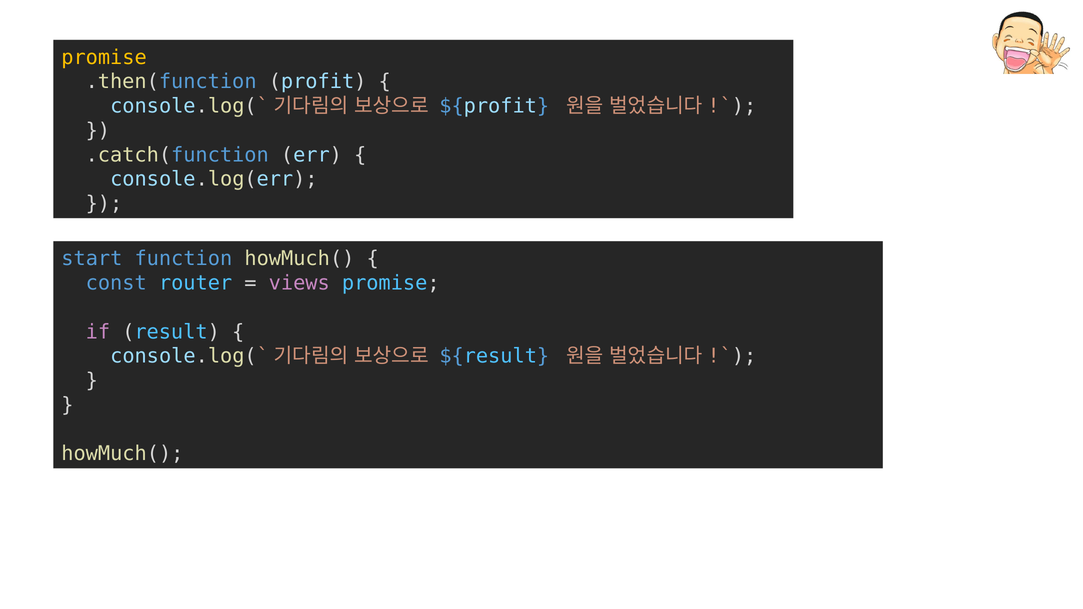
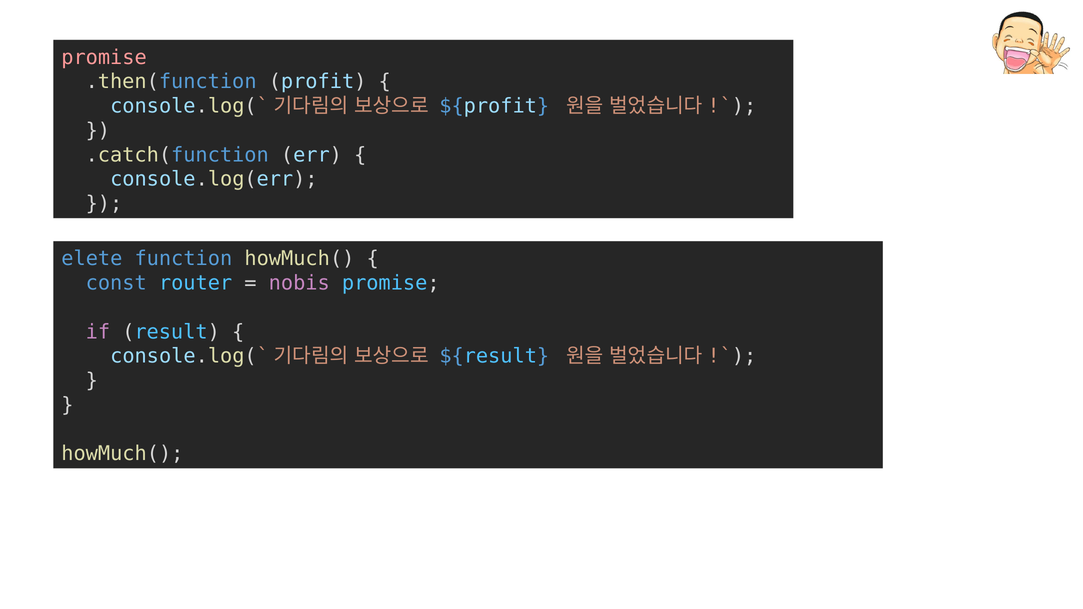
promise colour: yellow -> pink (104, 57)
start: start -> elete (92, 259)
views: views -> nobis (299, 283)
